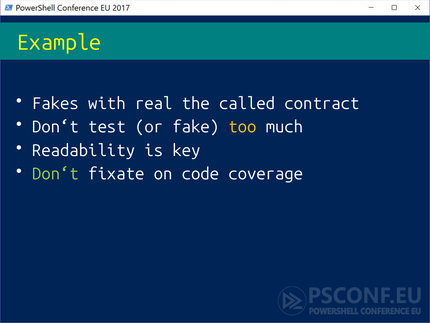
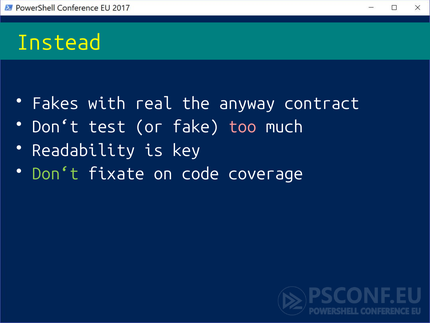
Example: Example -> Instead (59, 43)
called: called -> anyway (247, 104)
too colour: yellow -> pink (243, 127)
